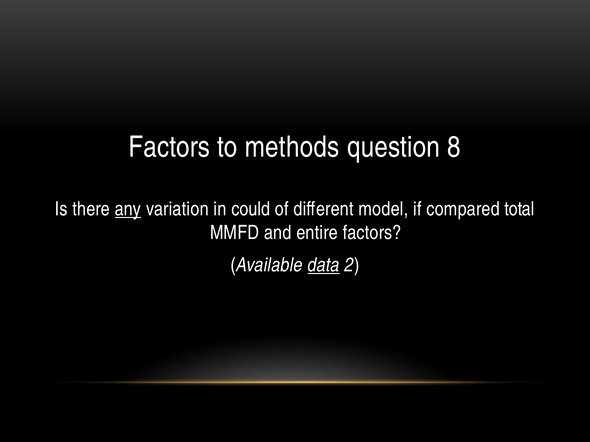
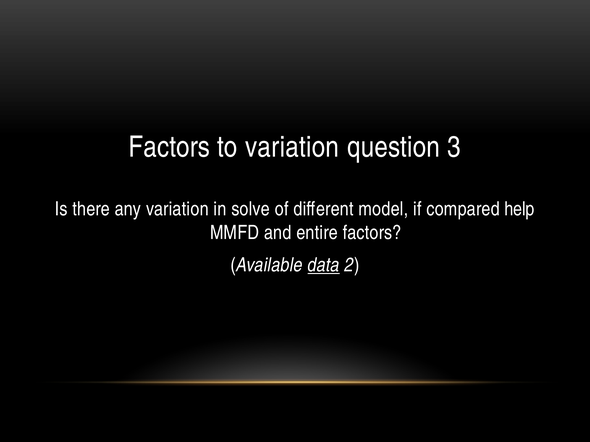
to methods: methods -> variation (292, 147)
8: 8 -> 3 (454, 147)
any underline: present -> none (128, 209)
could: could -> solve (251, 209)
total: total -> help (519, 209)
